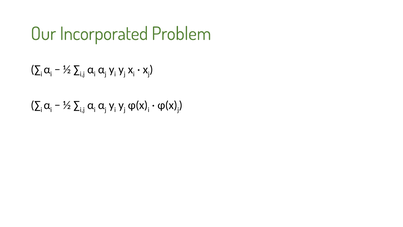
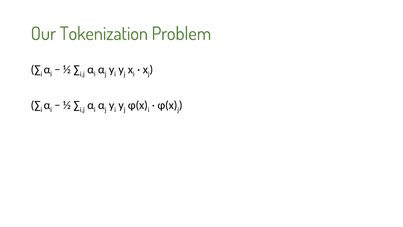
Incorporated: Incorporated -> Tokenization (104, 34)
